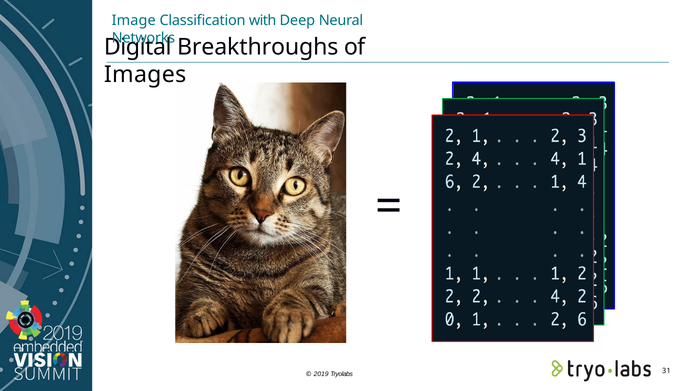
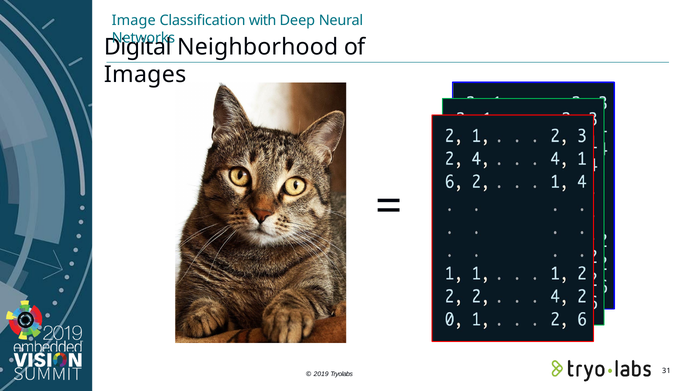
Breakthroughs: Breakthroughs -> Neighborhood (258, 47)
